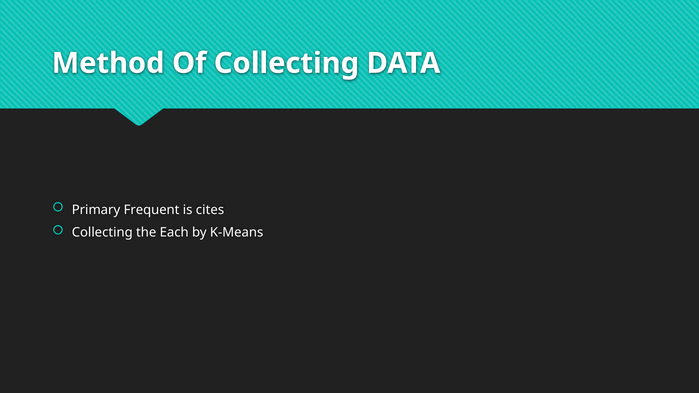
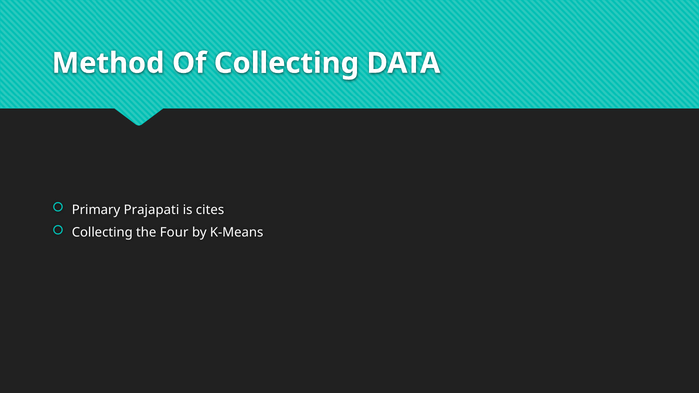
Frequent: Frequent -> Prajapati (151, 210)
Each: Each -> Four (174, 233)
